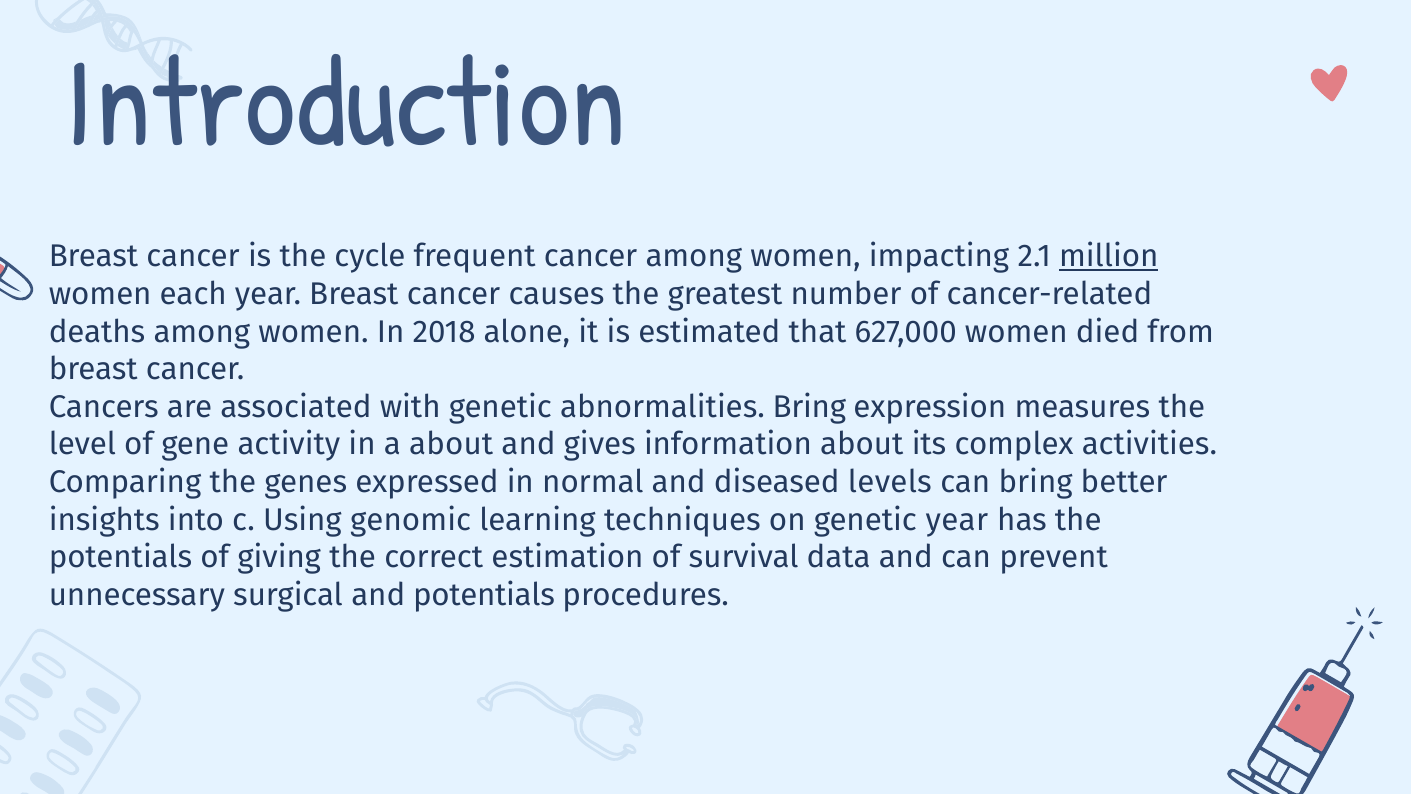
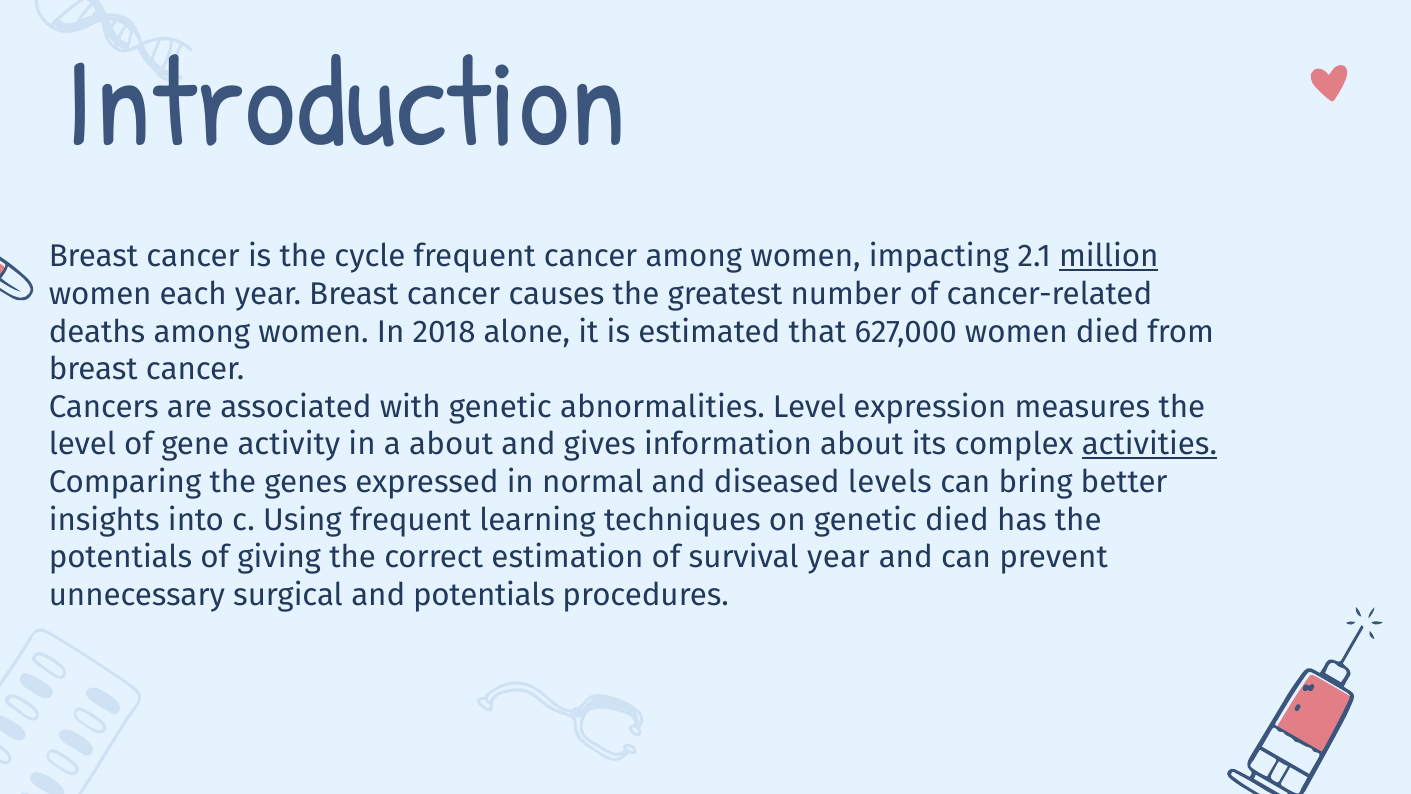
abnormalities Bring: Bring -> Level (809, 407)
activities underline: none -> present (1149, 444)
Using genomic: genomic -> frequent (411, 520)
genetic year: year -> died (957, 520)
survival data: data -> year (838, 557)
